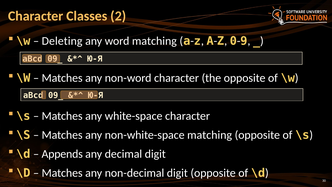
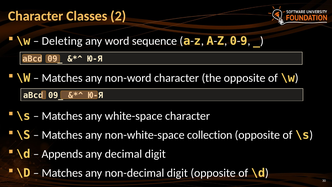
word matching: matching -> sequence (154, 41)
non-white-space matching: matching -> collection (210, 135)
